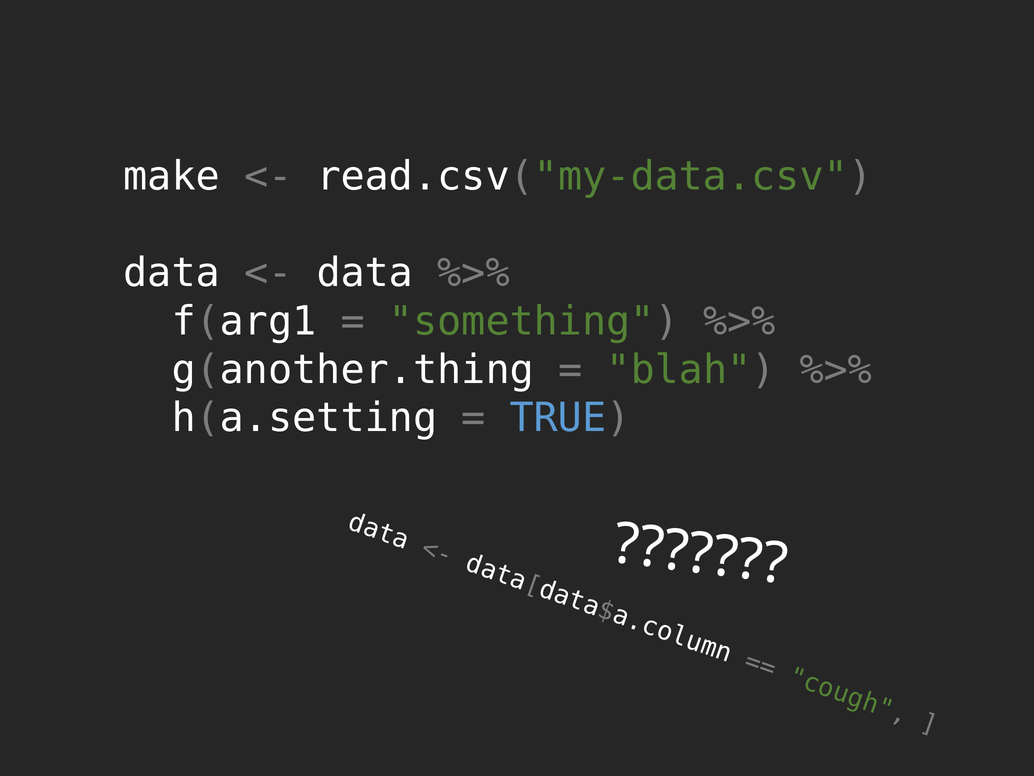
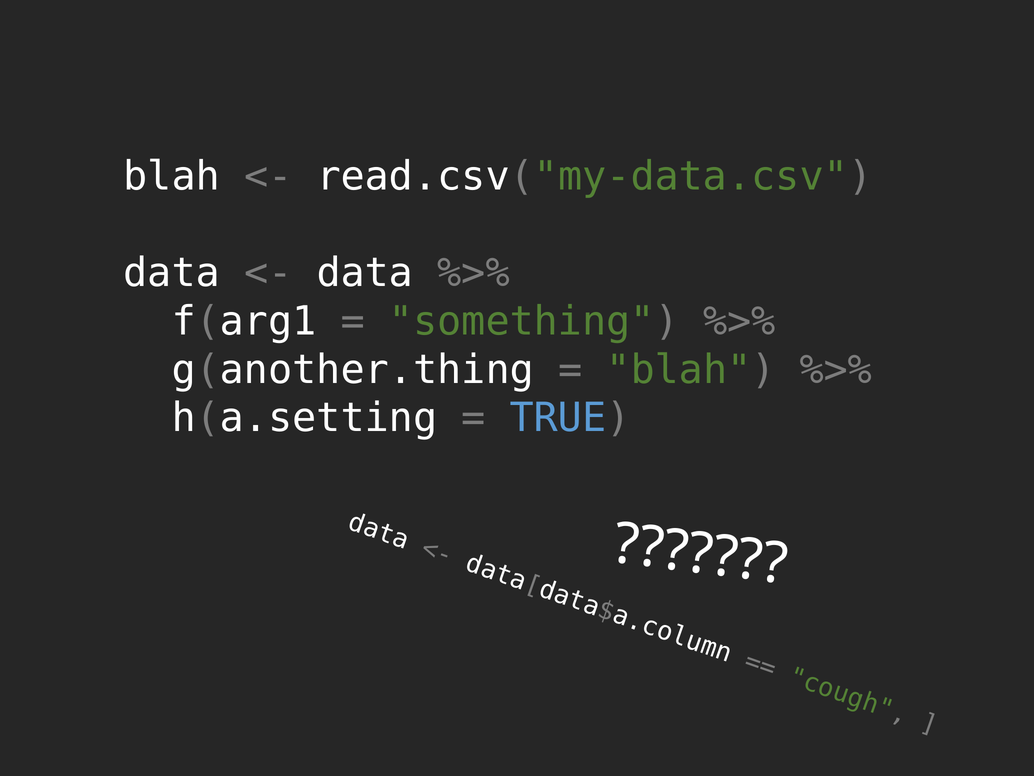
make: make -> blah (172, 176)
